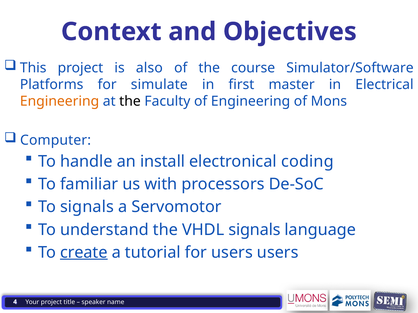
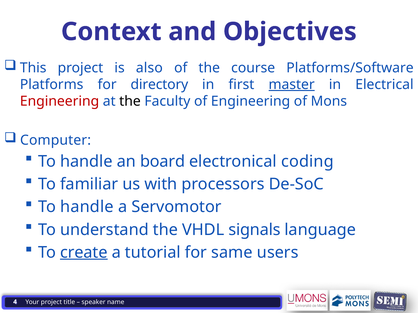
Simulator/Software: Simulator/Software -> Platforms/Software (350, 68)
simulate: simulate -> directory (159, 85)
master underline: none -> present (292, 85)
Engineering colour: orange -> red (60, 101)
install: install -> board (163, 162)
signals: signals -> handle (87, 207)
for users: users -> same (232, 253)
